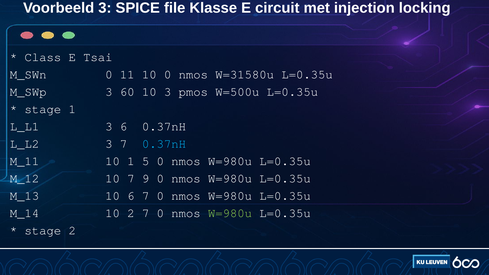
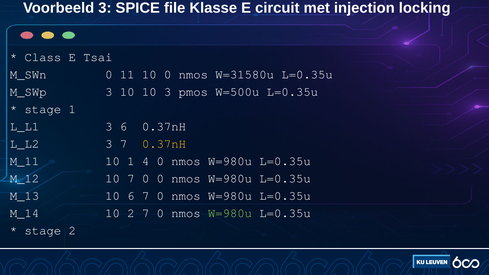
3 60: 60 -> 10 (127, 92)
0.37nH colour: light blue -> yellow (164, 144)
5: 5 -> 4 (146, 161)
10 7 9: 9 -> 0 (146, 178)
